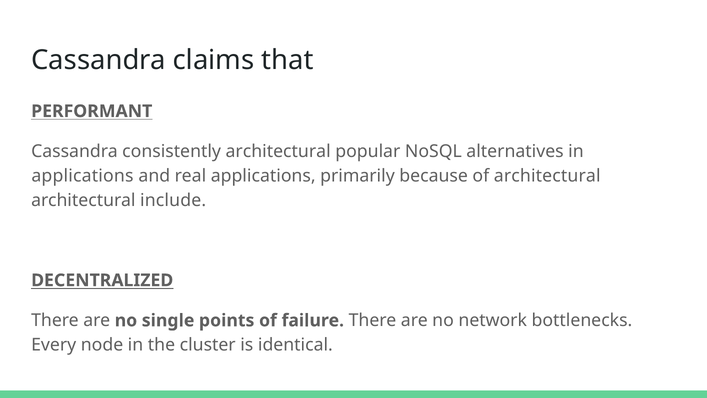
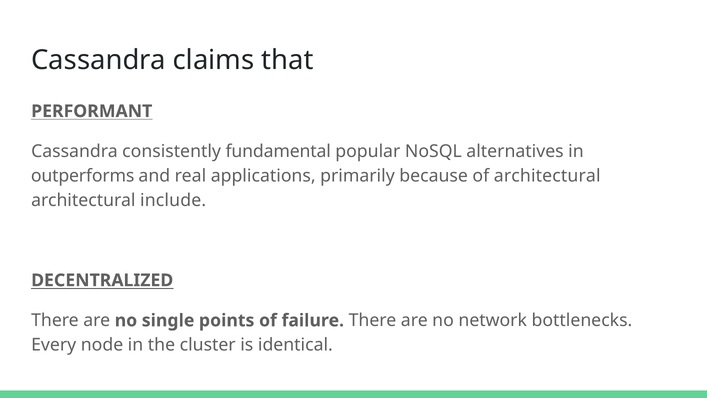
consistently architectural: architectural -> fundamental (278, 151)
applications: applications -> outperforms (83, 176)
